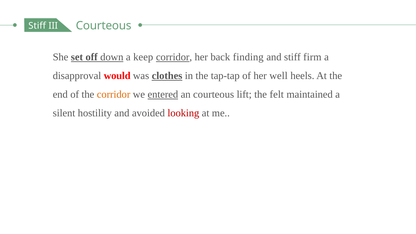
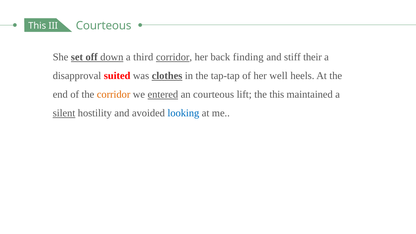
Stiff: Stiff -> This (37, 26)
keep: keep -> third (143, 57)
firm: firm -> their (312, 57)
would: would -> suited (117, 76)
the felt: felt -> this (277, 94)
silent underline: none -> present (64, 113)
looking colour: red -> blue (183, 113)
